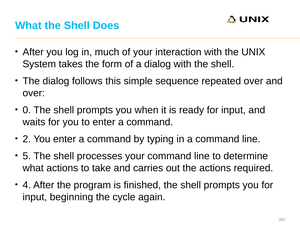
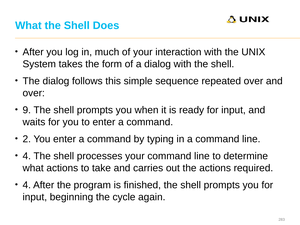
0: 0 -> 9 (27, 110)
5: 5 -> 4 (27, 156)
